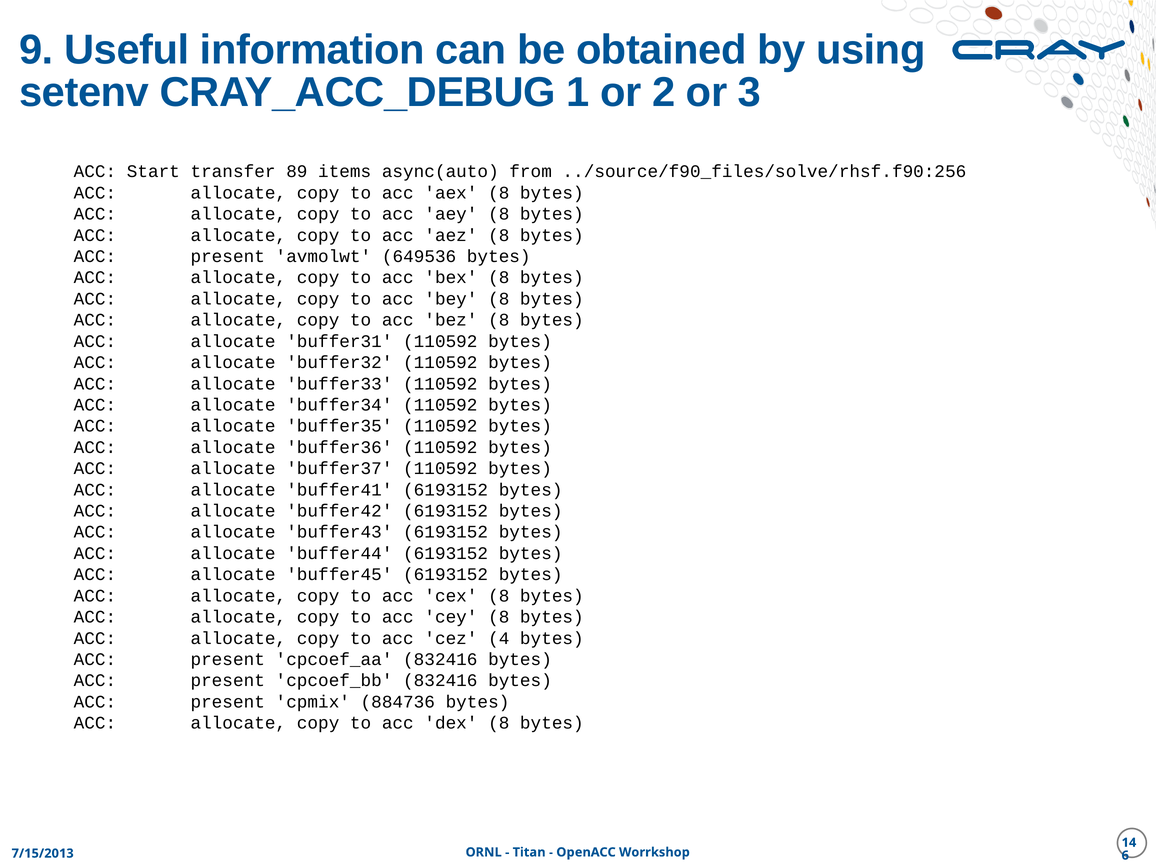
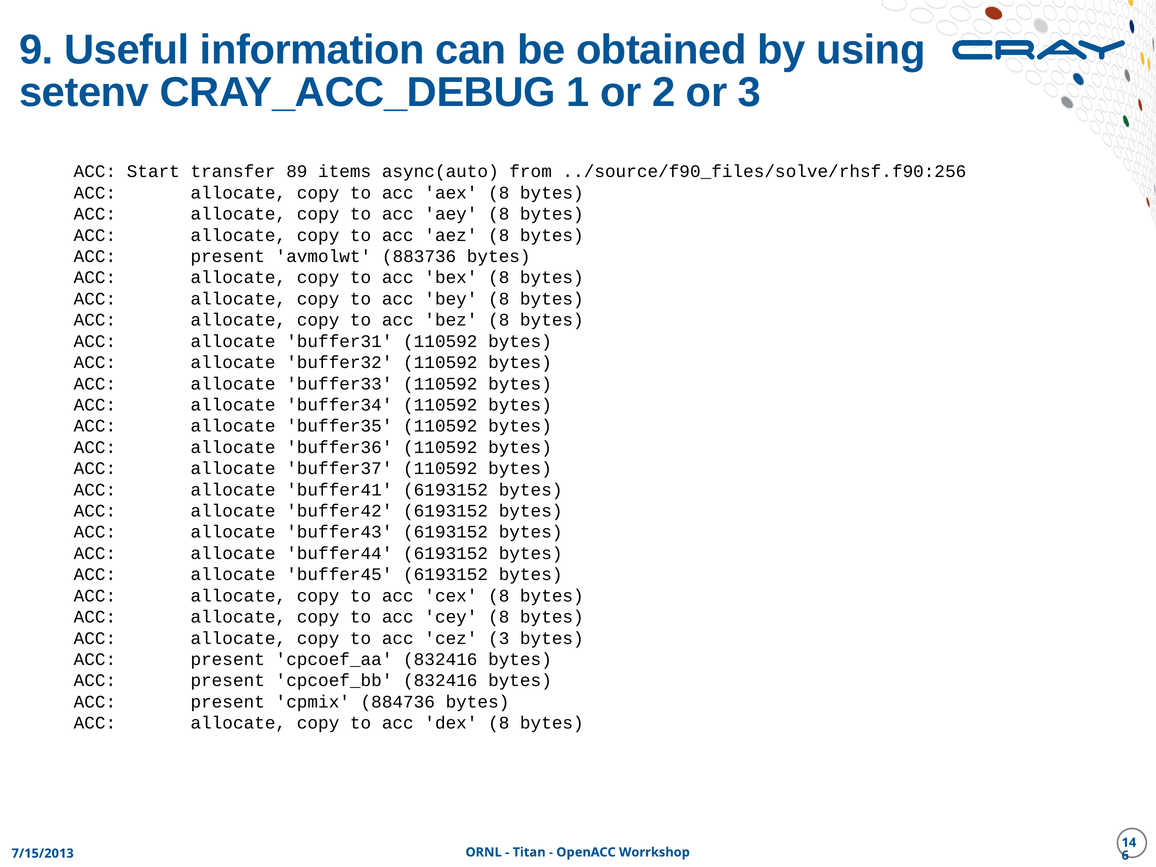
649536: 649536 -> 883736 (419, 256)
cez 4: 4 -> 3 (499, 638)
